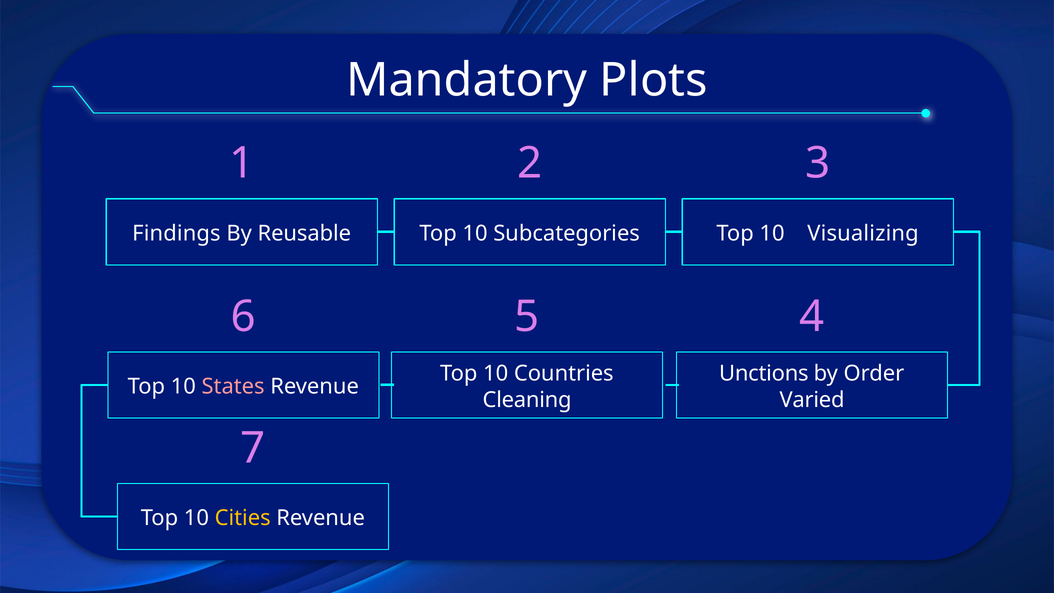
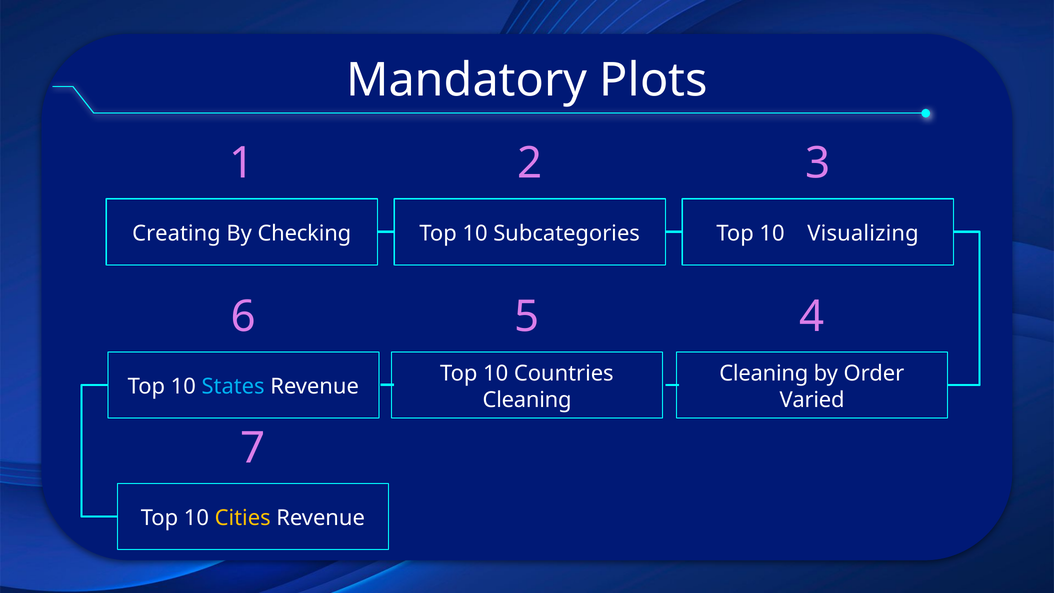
Findings: Findings -> Creating (176, 233)
Reusable: Reusable -> Checking (304, 233)
Unctions: Unctions -> Cleaning (764, 373)
States colour: pink -> light blue (233, 387)
